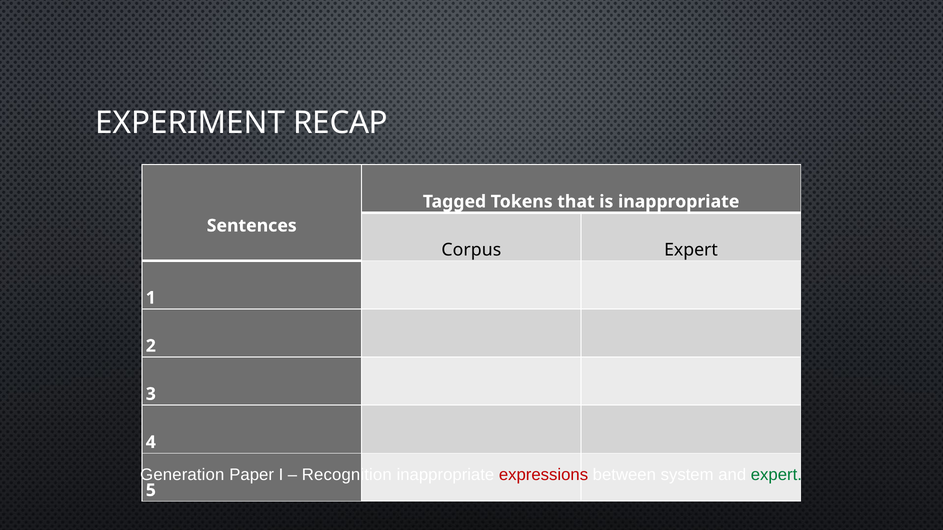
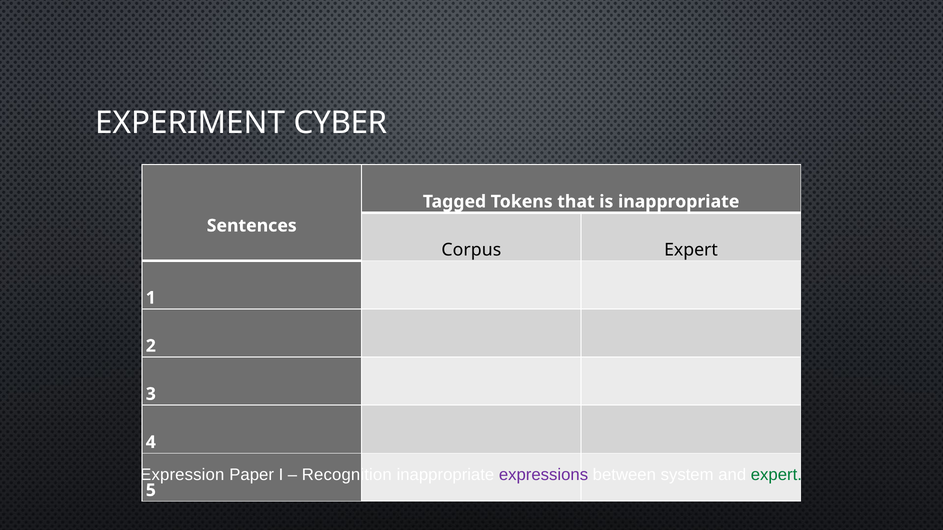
RECAP: RECAP -> CYBER (341, 123)
Generation: Generation -> Expression (182, 475)
expressions colour: red -> purple (544, 475)
